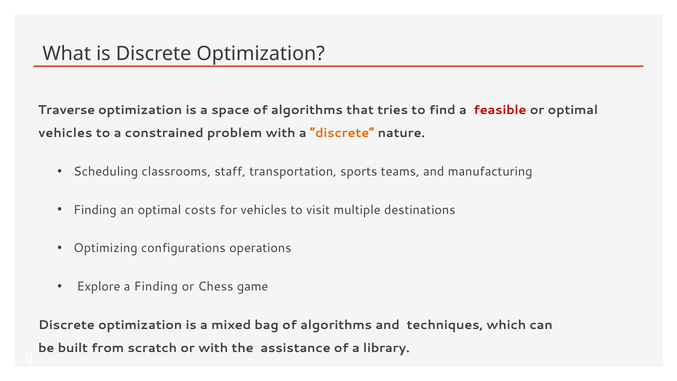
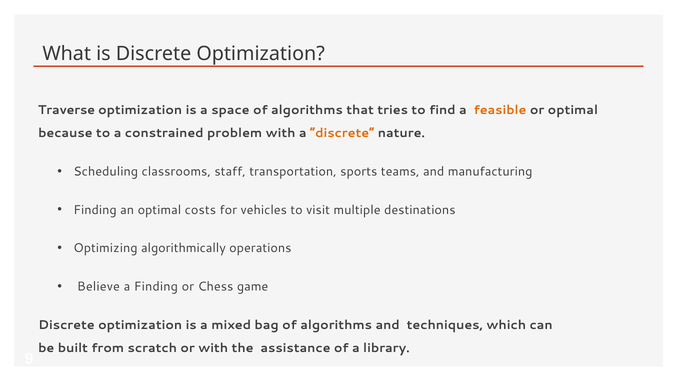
feasible colour: red -> orange (500, 110)
vehicles: vehicles -> because (65, 133)
configurations: configurations -> algorithmically (183, 248)
Explore: Explore -> Believe (98, 287)
